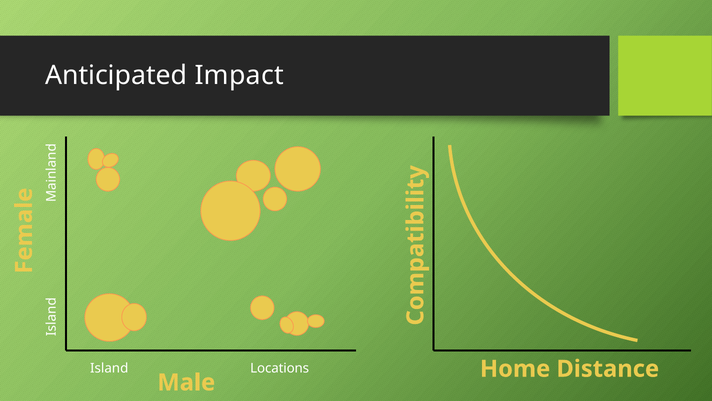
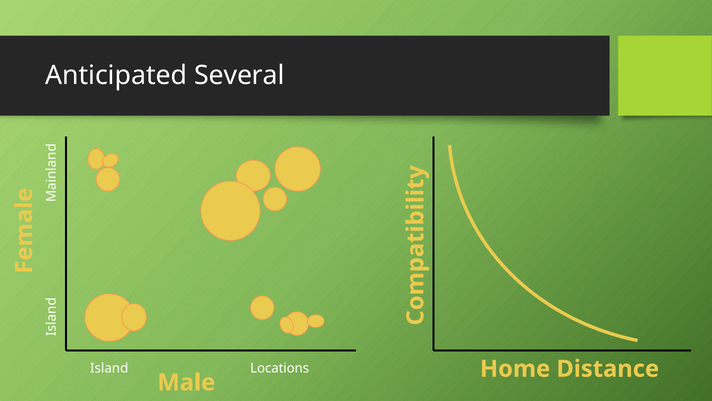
Impact: Impact -> Several (239, 75)
